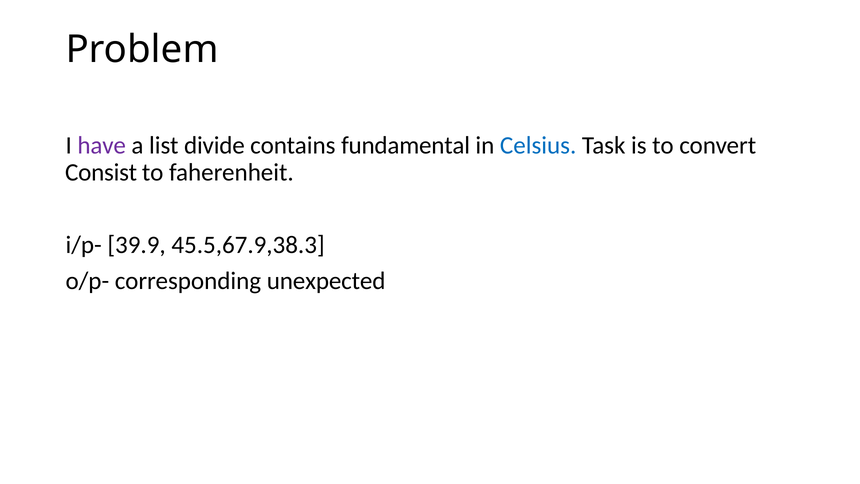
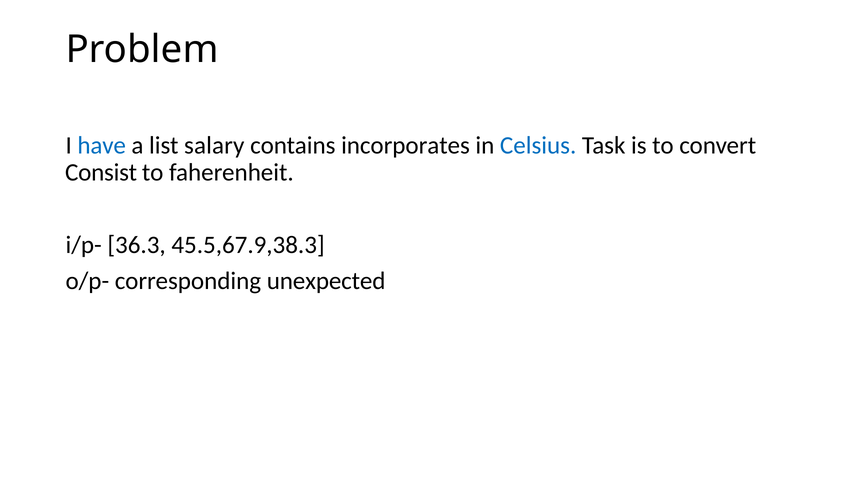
have colour: purple -> blue (102, 145)
divide: divide -> salary (214, 145)
fundamental: fundamental -> incorporates (405, 145)
39.9: 39.9 -> 36.3 (137, 245)
